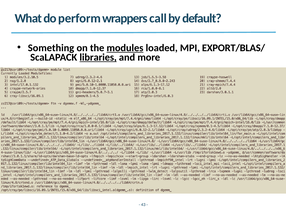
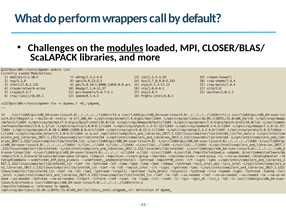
Something: Something -> Challenges (51, 48)
EXPORT/BLAS/: EXPORT/BLAS/ -> CLOSER/BLAS/ (233, 48)
libraries underline: present -> none (98, 57)
